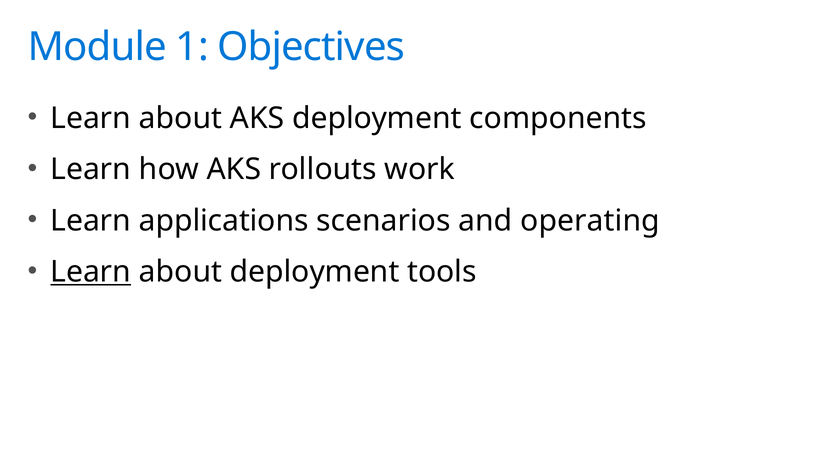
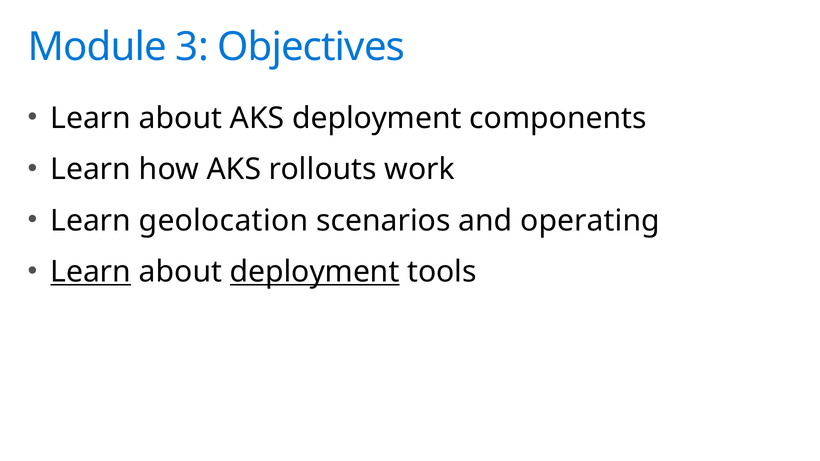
1: 1 -> 3 (192, 47)
applications: applications -> geolocation (224, 221)
deployment underline: none -> present (315, 272)
